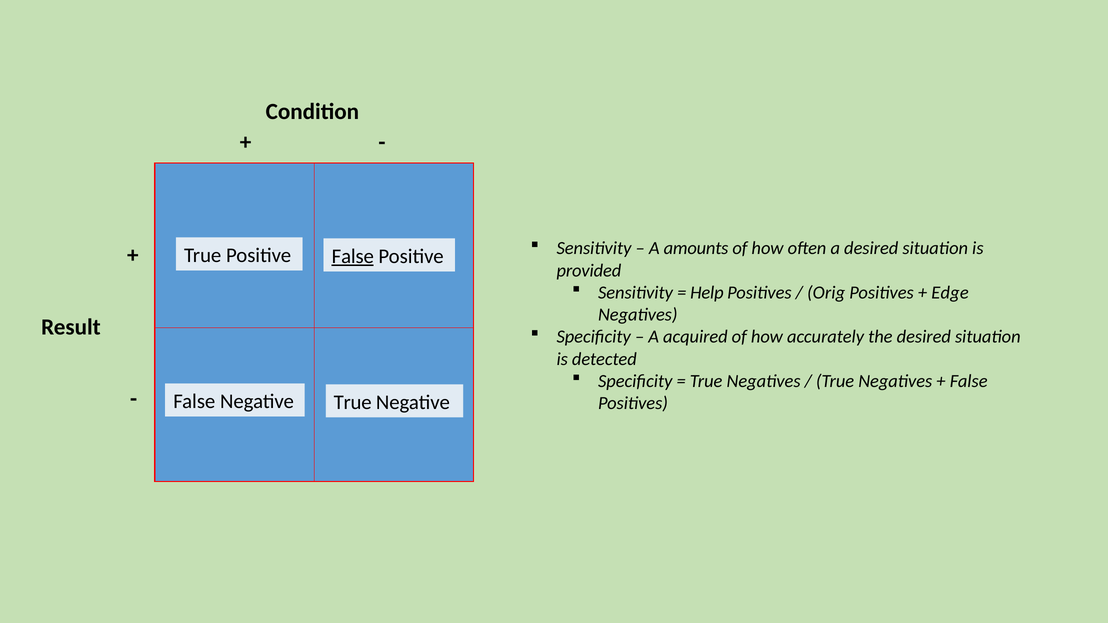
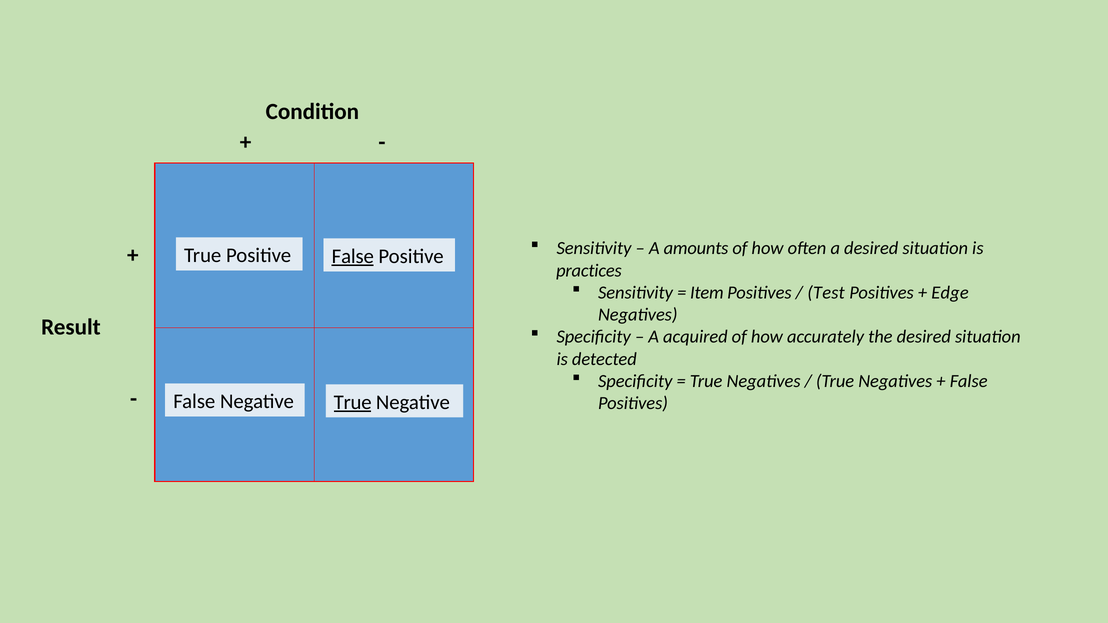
provided: provided -> practices (589, 271)
Help: Help -> Item (707, 293)
Orig: Orig -> Test (826, 293)
True underline: none -> present (353, 402)
